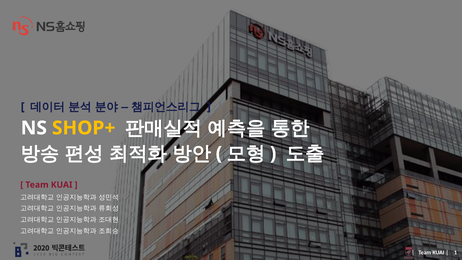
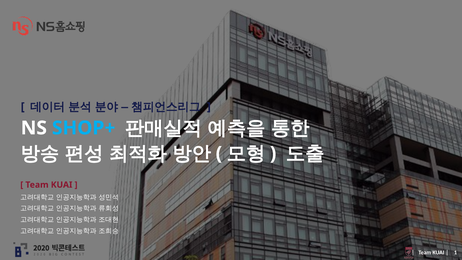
SHOP+ colour: yellow -> light blue (84, 128)
